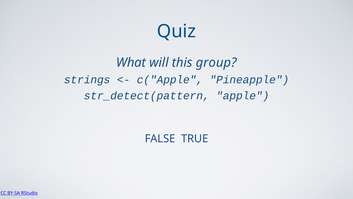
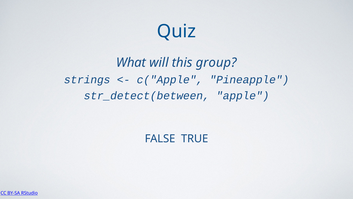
str_detect(pattern: str_detect(pattern -> str_detect(between (147, 95)
